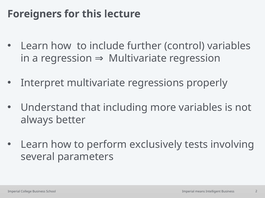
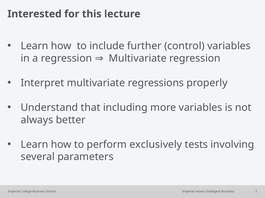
Foreigners: Foreigners -> Interested (35, 14)
